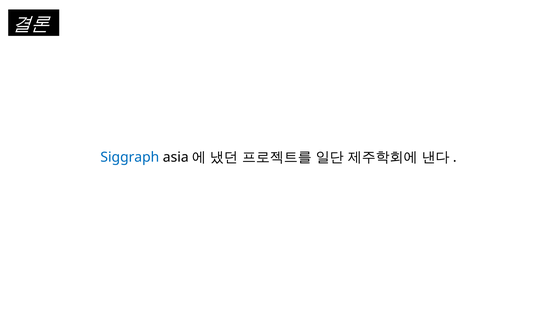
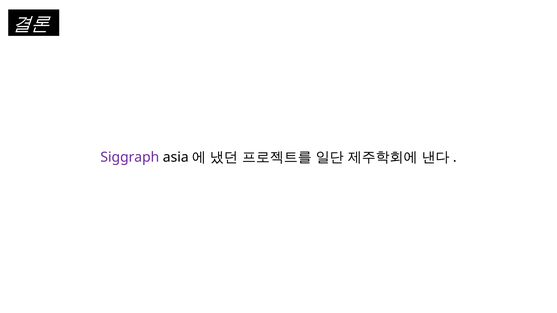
Siggraph colour: blue -> purple (130, 157)
